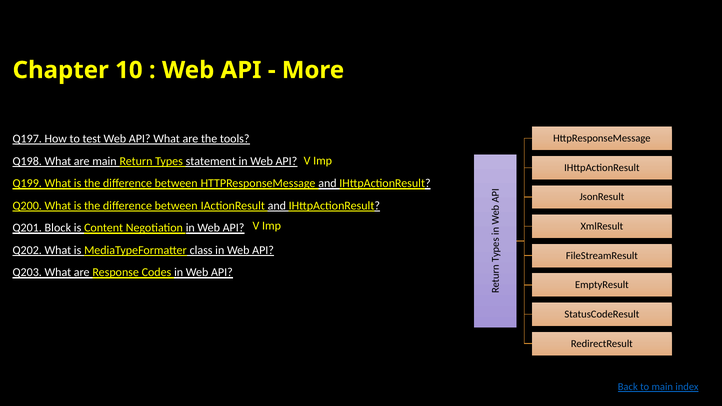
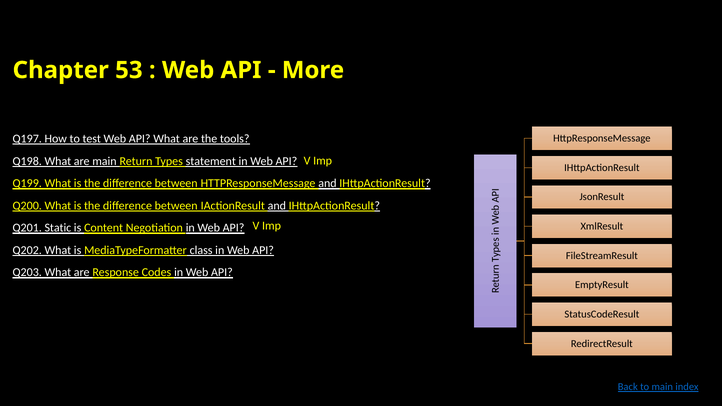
10: 10 -> 53 (129, 70)
Block: Block -> Static (58, 228)
